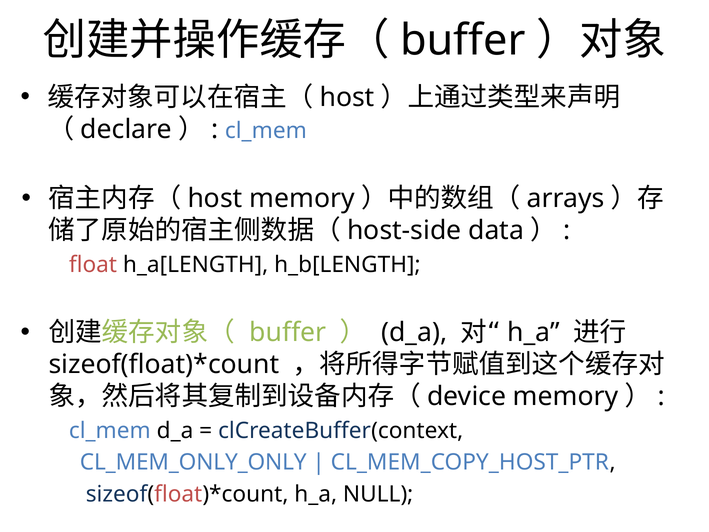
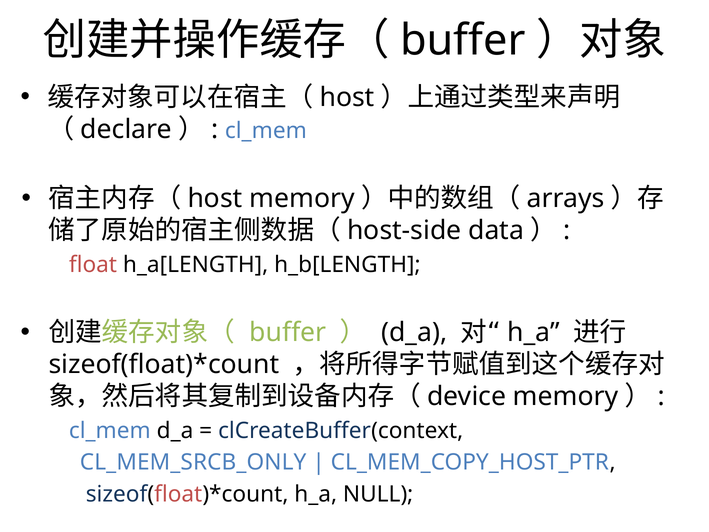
CL_MEM_ONLY_ONLY: CL_MEM_ONLY_ONLY -> CL_MEM_SRCB_ONLY (193, 462)
